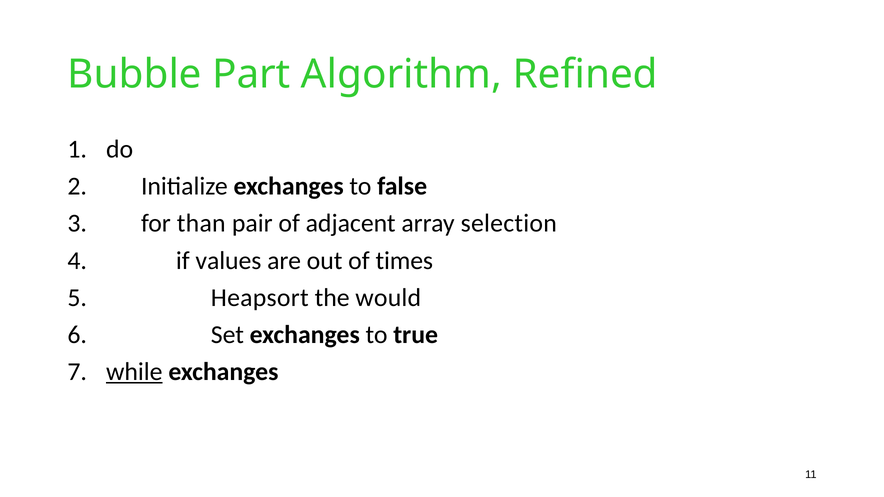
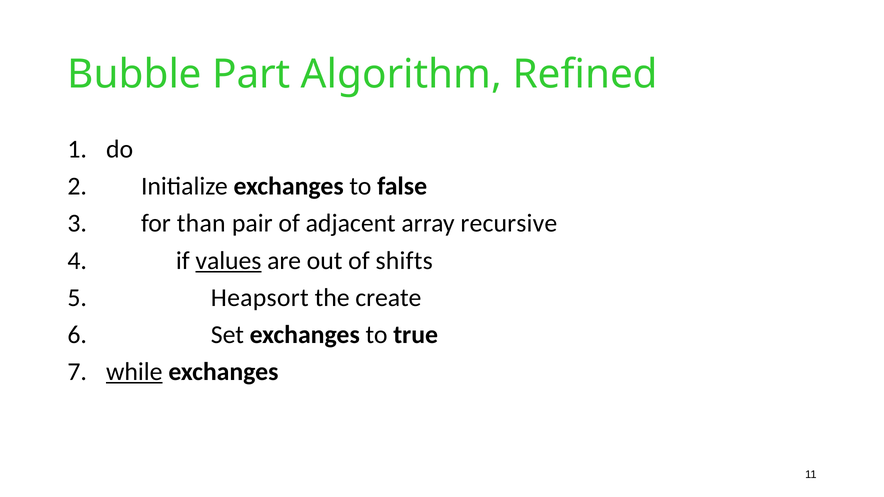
selection: selection -> recursive (509, 224)
values underline: none -> present (228, 261)
times: times -> shifts (404, 261)
would: would -> create (388, 298)
